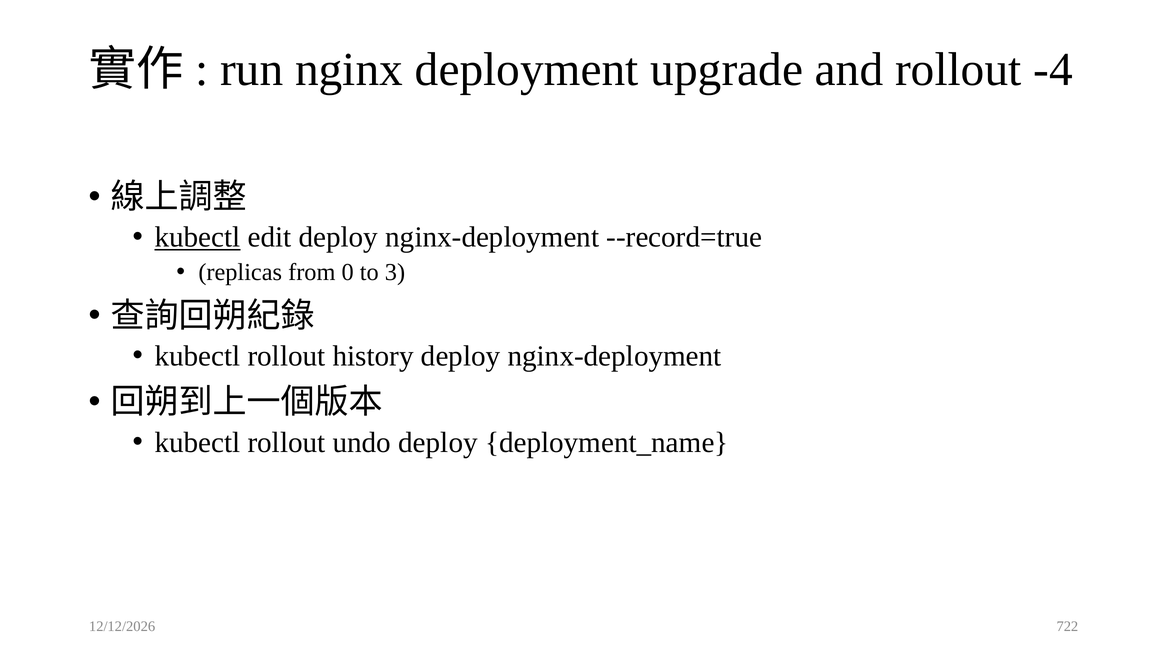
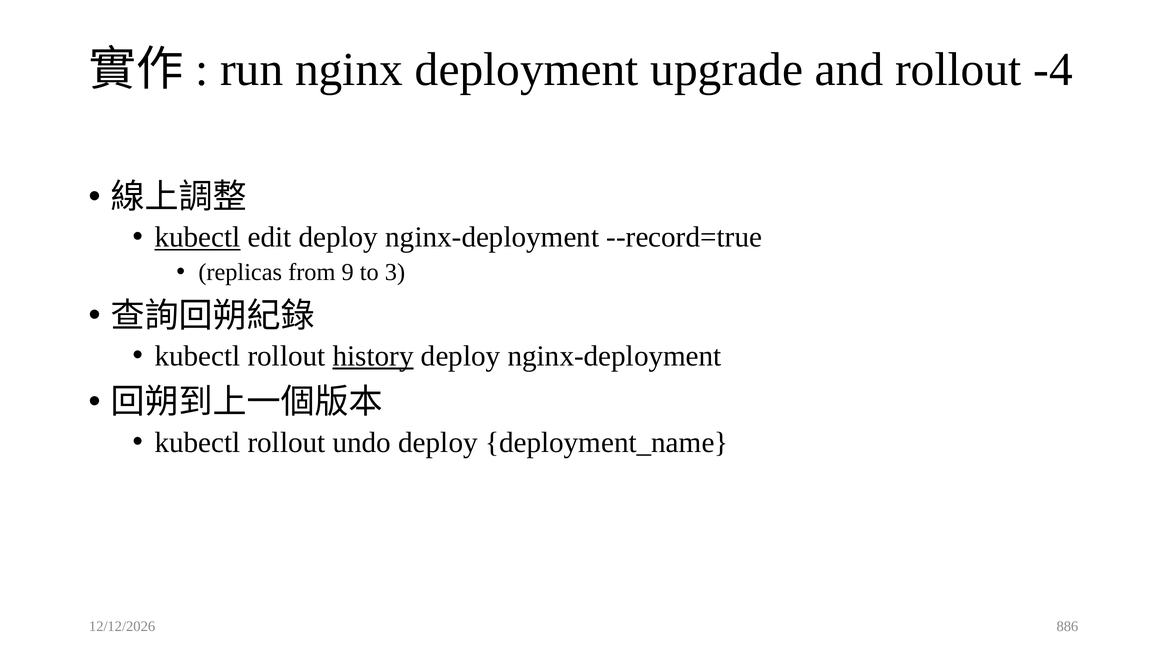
0: 0 -> 9 (348, 272)
history underline: none -> present (373, 356)
722: 722 -> 886 (1067, 627)
